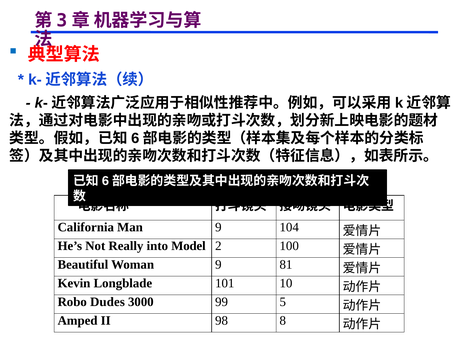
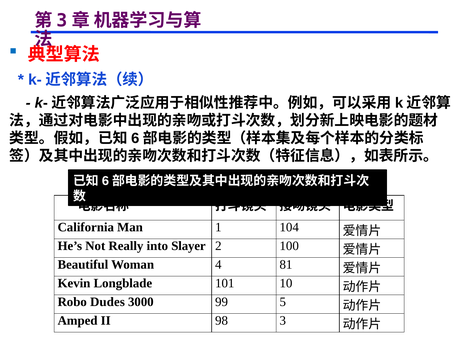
Man 9: 9 -> 1 (218, 227)
Model: Model -> Slayer (188, 246)
Woman 9: 9 -> 4 (218, 264)
8: 8 -> 3 (283, 320)
